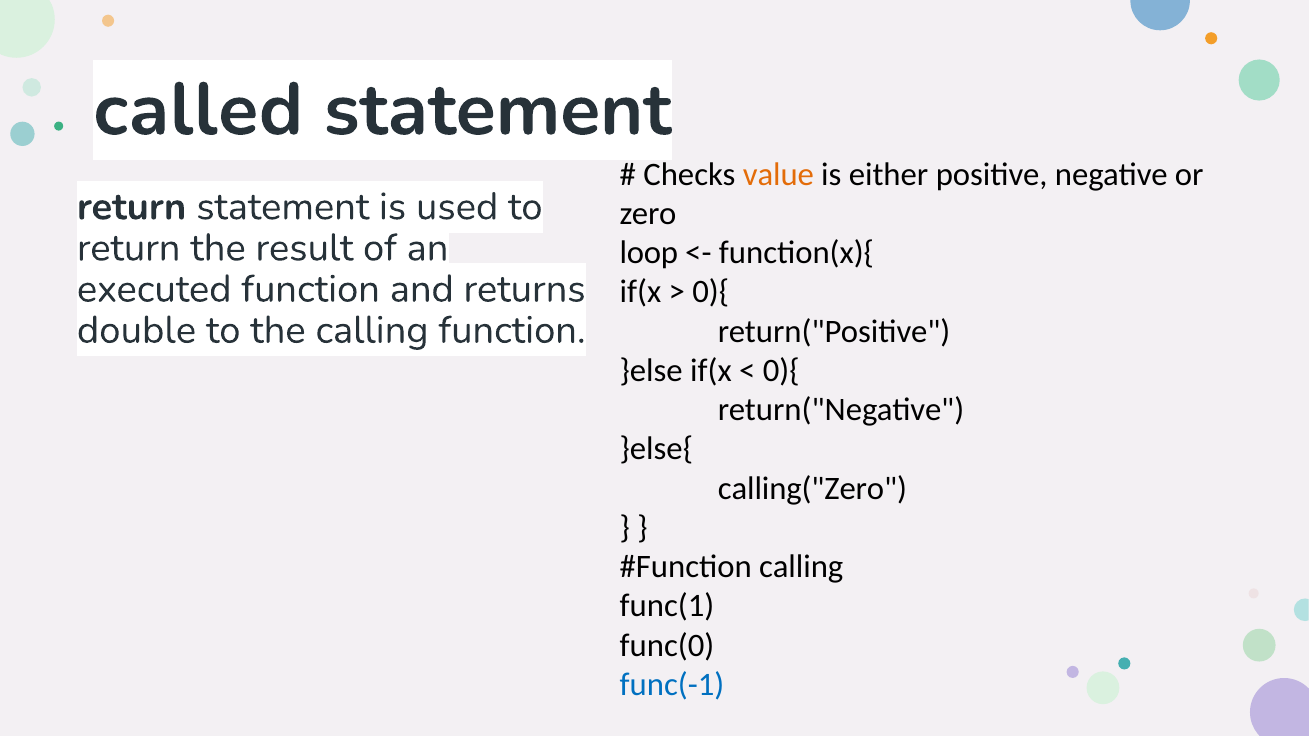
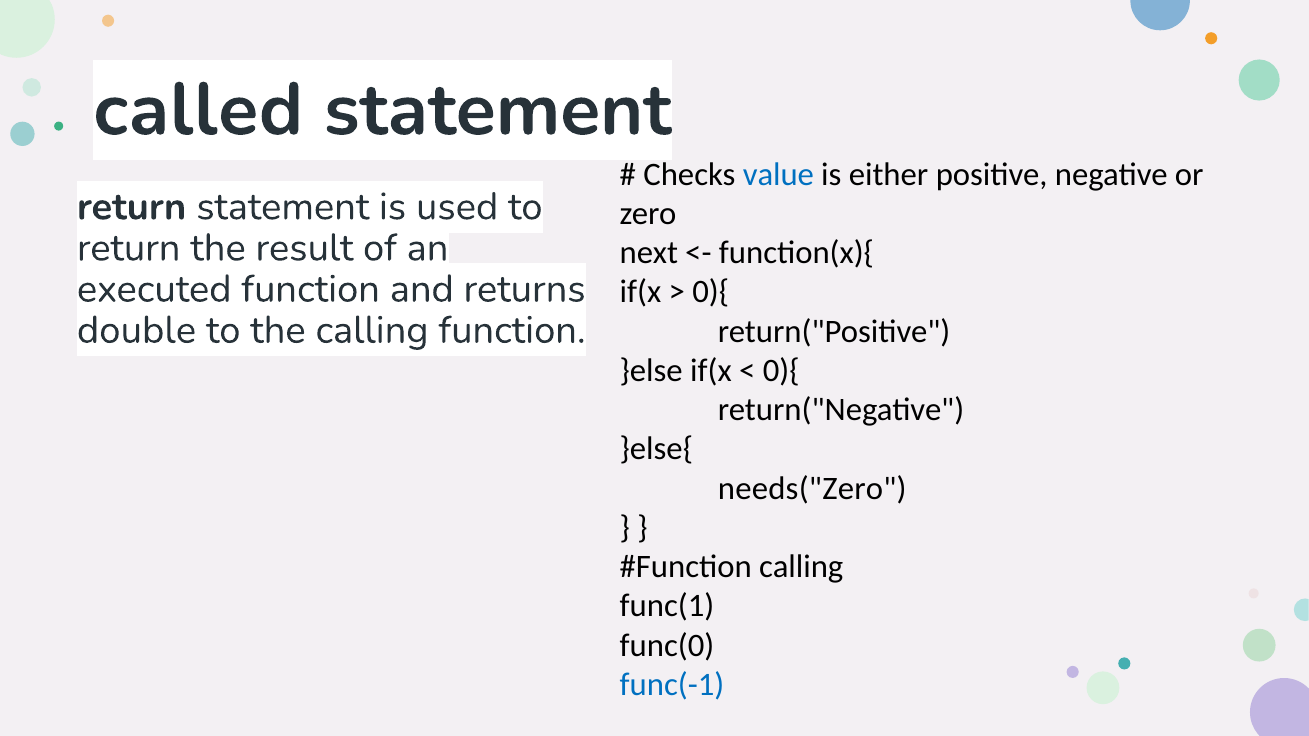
value colour: orange -> blue (778, 174)
loop: loop -> next (649, 253)
calling("Zero: calling("Zero -> needs("Zero (812, 488)
